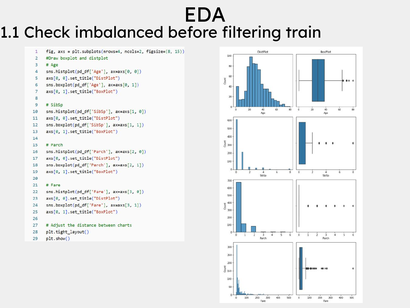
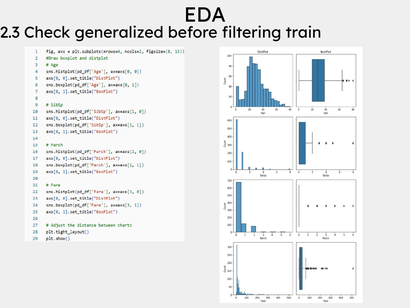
1.1: 1.1 -> 2.3 (10, 33)
imbalanced: imbalanced -> generalized (119, 33)
